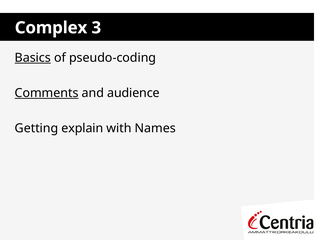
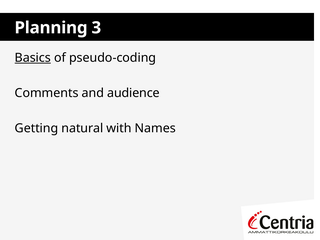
Complex: Complex -> Planning (51, 28)
Comments underline: present -> none (47, 93)
explain: explain -> natural (82, 128)
